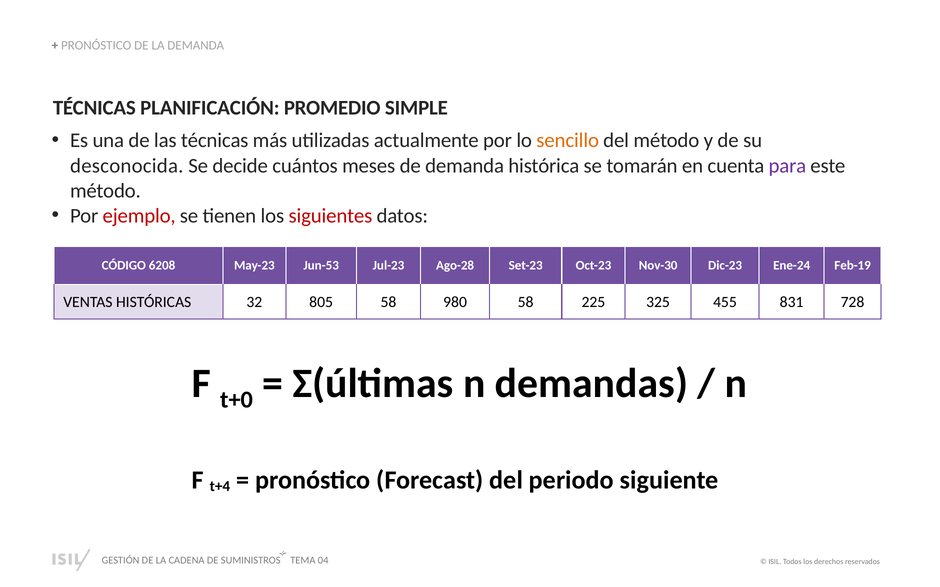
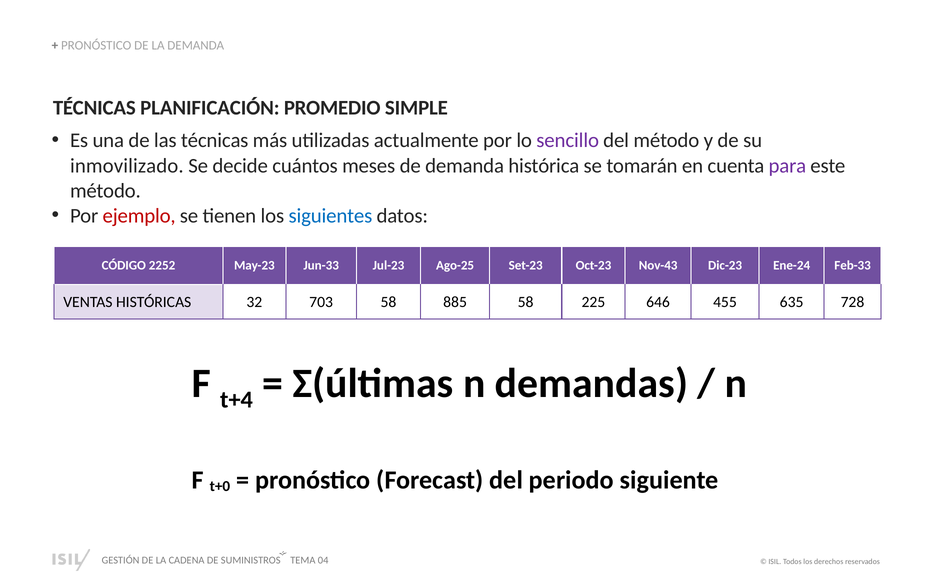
sencillo colour: orange -> purple (568, 141)
desconocida: desconocida -> inmovilizado (127, 166)
siguientes colour: red -> blue (330, 216)
6208: 6208 -> 2252 (162, 266)
Jun-53: Jun-53 -> Jun-33 (321, 266)
Ago-28: Ago-28 -> Ago-25 (455, 266)
Nov-30: Nov-30 -> Nov-43 (658, 266)
Feb-19: Feb-19 -> Feb-33 (853, 266)
805: 805 -> 703 (321, 302)
980: 980 -> 885 (455, 302)
325: 325 -> 646 (658, 302)
831: 831 -> 635 (792, 302)
t+0: t+0 -> t+4 (237, 400)
t+4: t+4 -> t+0 (220, 487)
